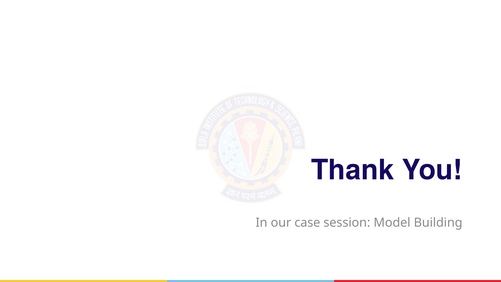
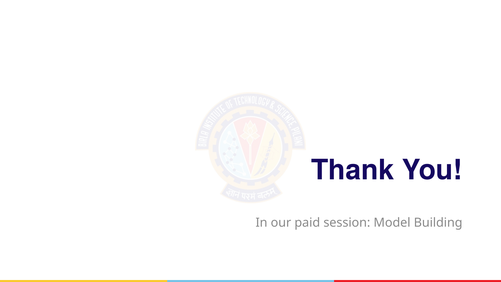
case: case -> paid (307, 222)
